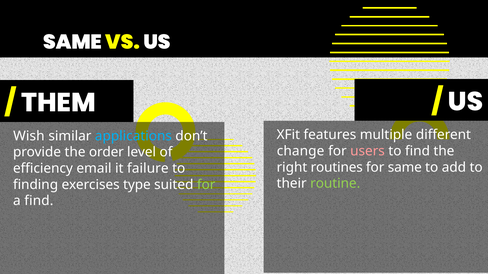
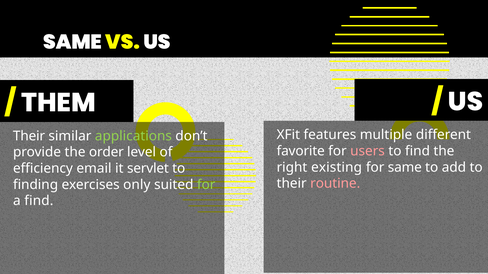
Wish: Wish -> Their (29, 136)
applications colour: light blue -> light green (133, 136)
change: change -> favorite (301, 151)
routines: routines -> existing (337, 168)
failure: failure -> servlet (148, 169)
routine colour: light green -> pink (335, 184)
type: type -> only (137, 185)
